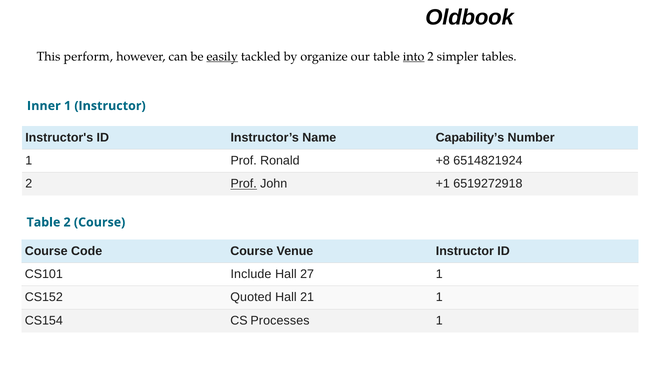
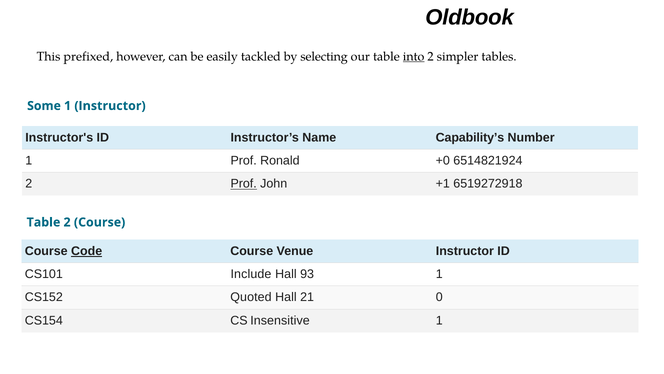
perform: perform -> prefixed (88, 56)
easily underline: present -> none (222, 56)
organize: organize -> selecting (324, 56)
Inner: Inner -> Some (44, 106)
+8: +8 -> +0 (443, 160)
Code underline: none -> present (87, 251)
27: 27 -> 93 (307, 274)
21 1: 1 -> 0 (439, 297)
Processes: Processes -> Insensitive (280, 320)
